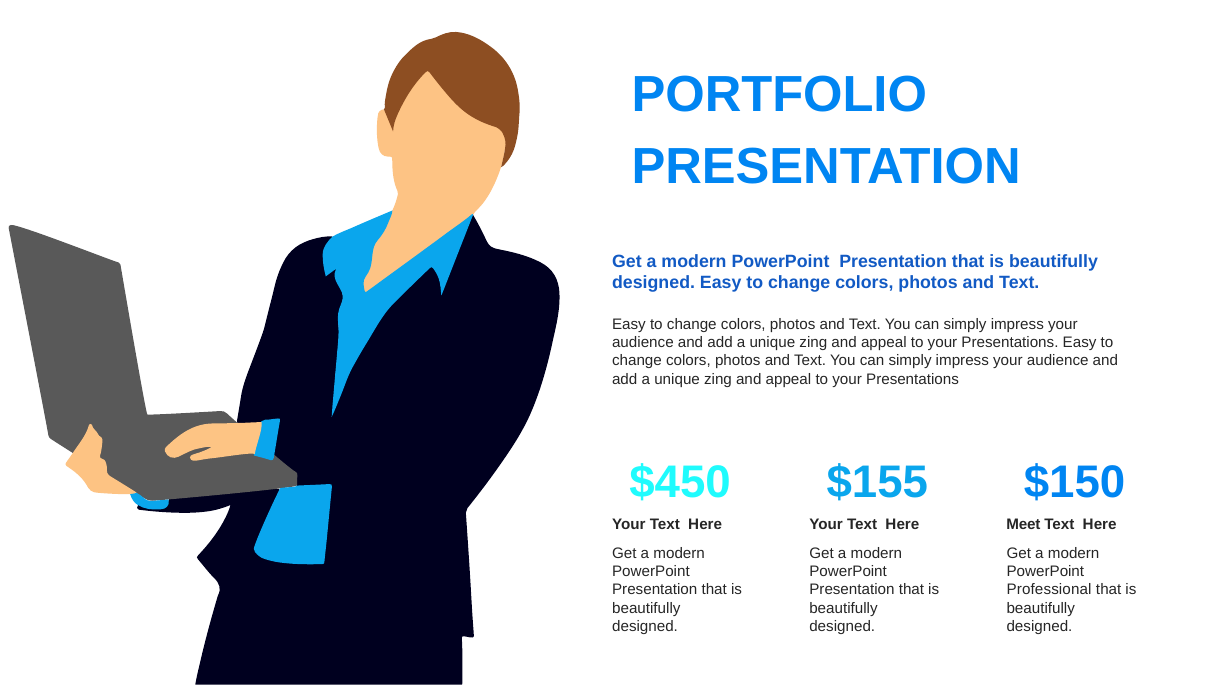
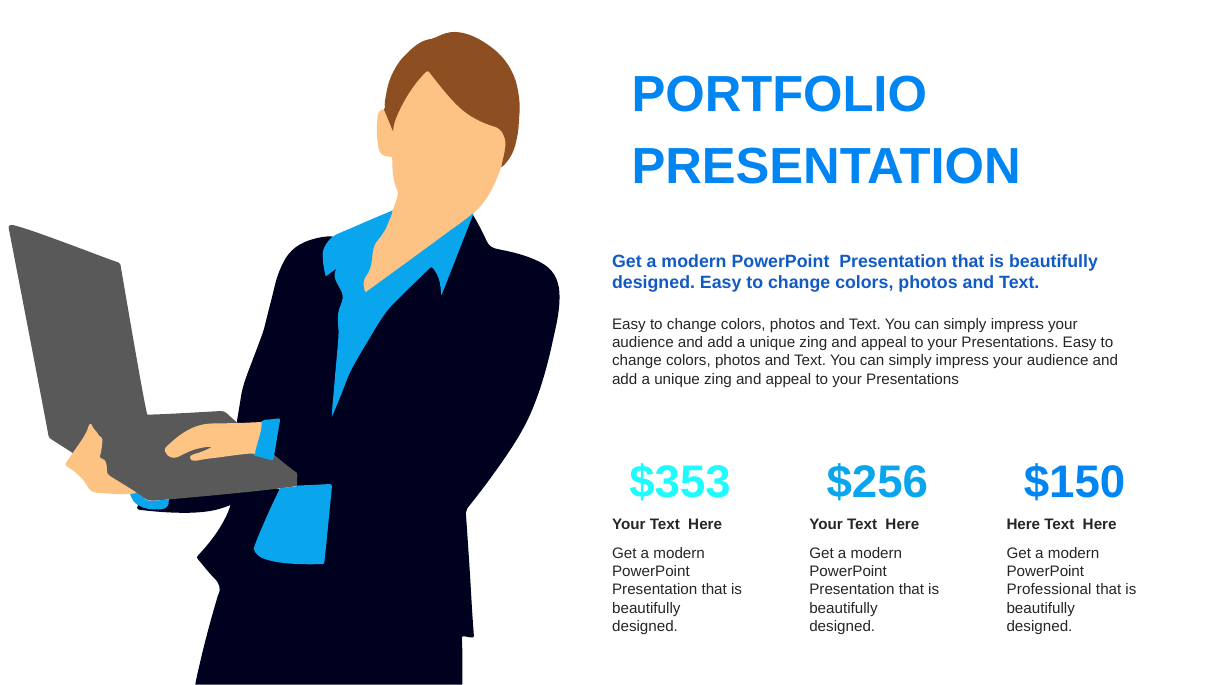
$450: $450 -> $353 (680, 482)
$155: $155 -> $256 (877, 482)
Meet: Meet -> Here (1023, 524)
